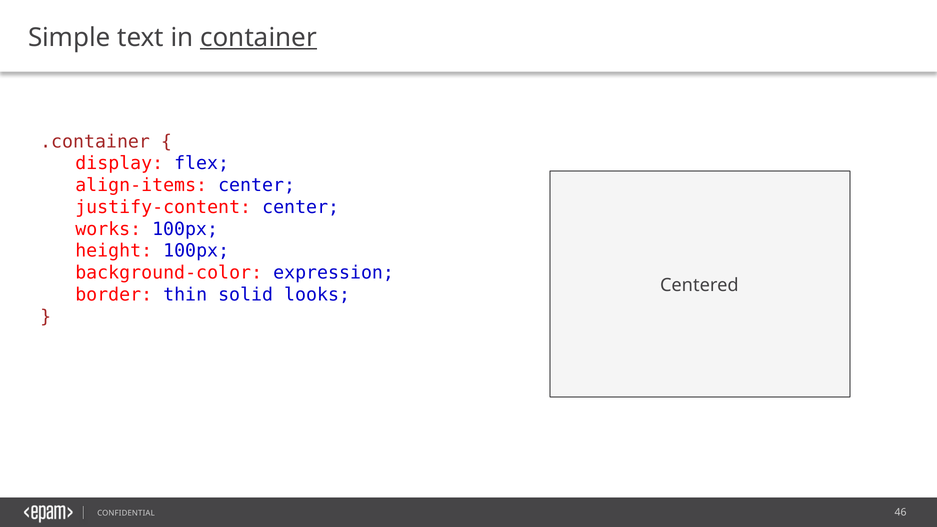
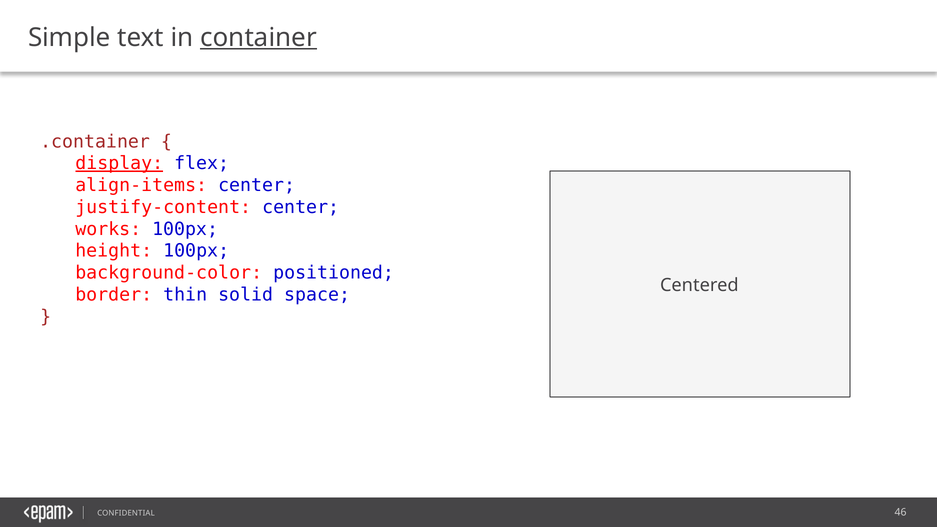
display underline: none -> present (119, 163)
expression: expression -> positioned (334, 273)
looks: looks -> space (317, 295)
